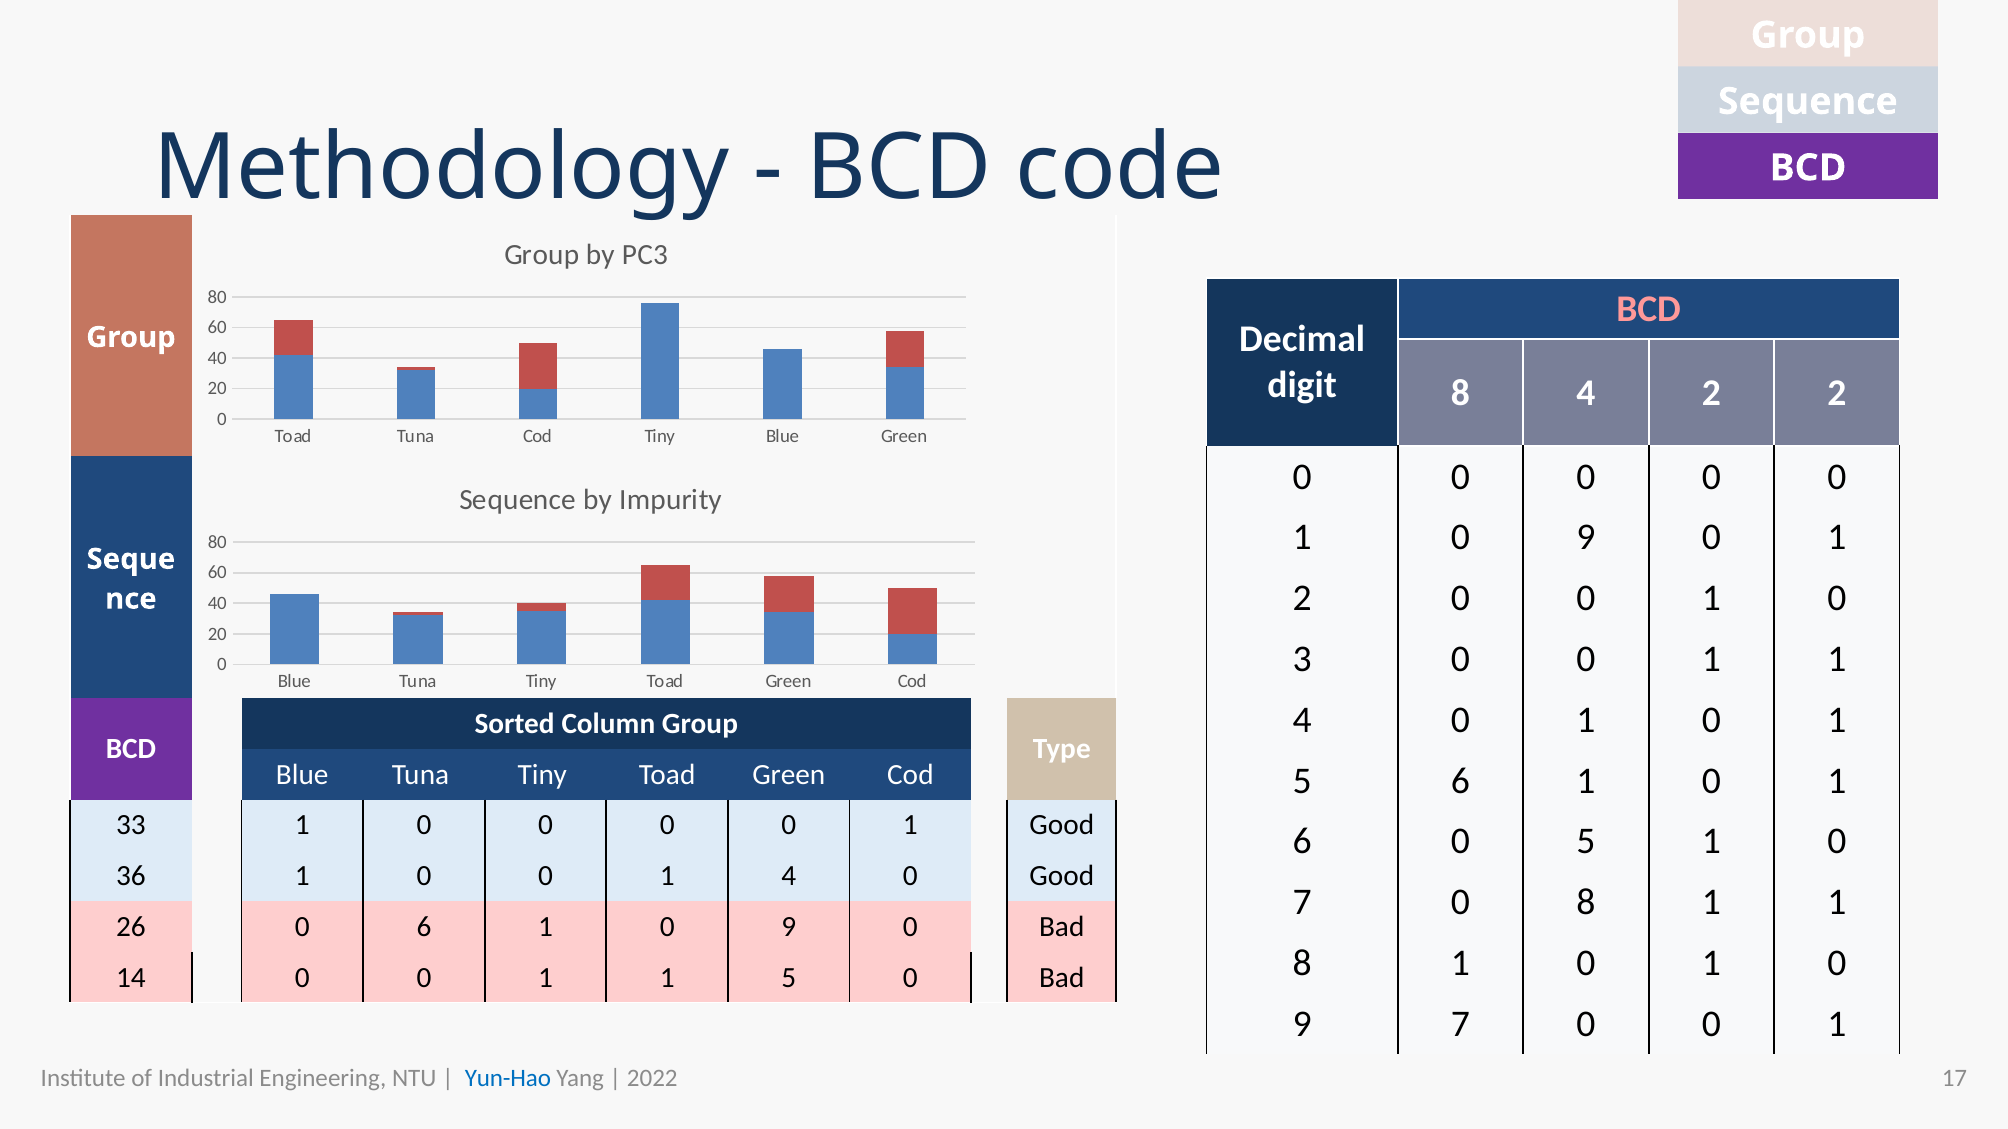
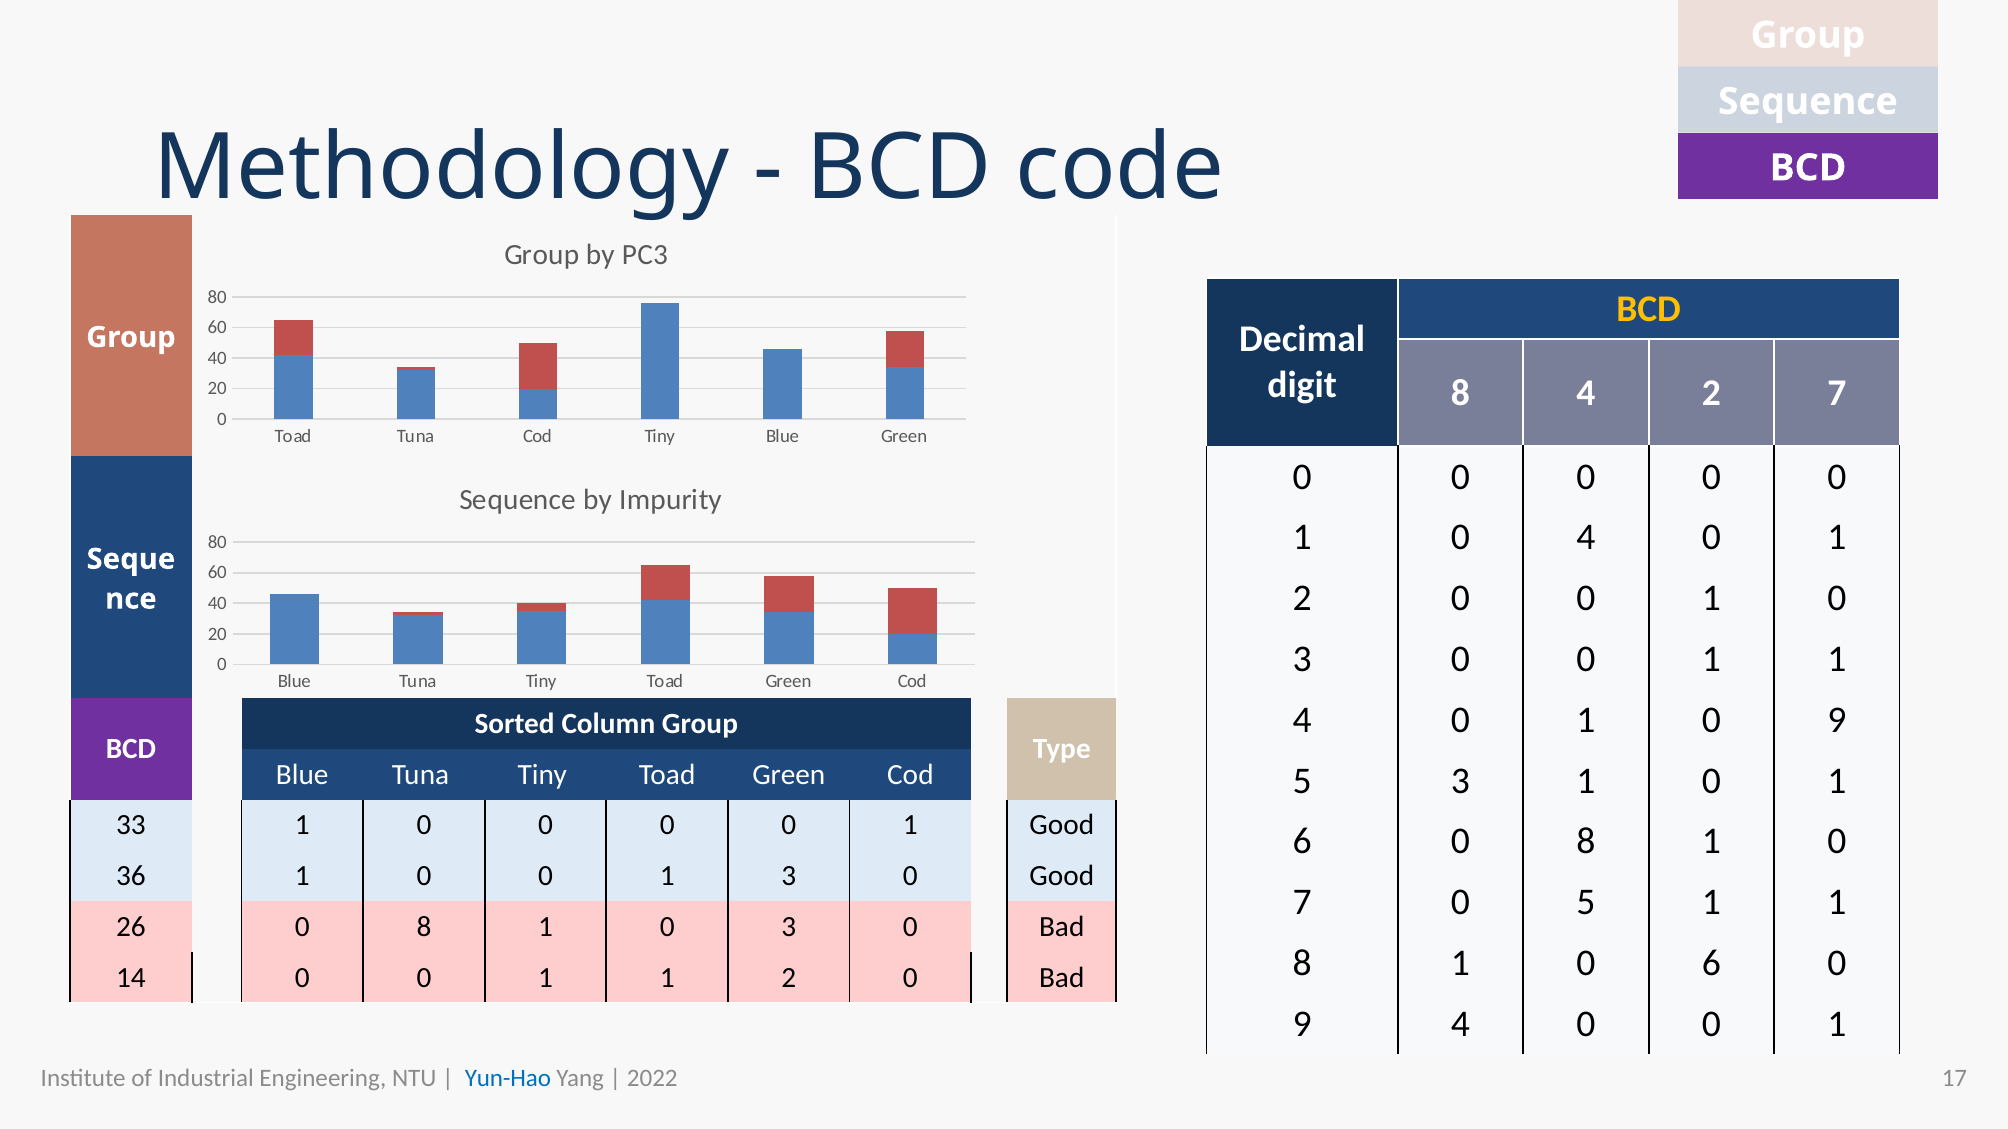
BCD colour: pink -> yellow (1649, 309)
2 2: 2 -> 7 (1837, 393)
9: 9 -> 4 (1586, 538)
0 1 0 1: 1 -> 9 (1837, 720)
5 6: 6 -> 3 (1460, 781)
6 0 5: 5 -> 8 (1586, 842)
0 1 4: 4 -> 3 (789, 876)
0 8: 8 -> 5 (1586, 903)
26 0 6: 6 -> 8 (424, 927)
9: 9 -> 3 (789, 927)
8 1 0 1: 1 -> 6 (1711, 964)
1 1 5: 5 -> 2 (789, 978)
9 7: 7 -> 4 (1460, 1024)
